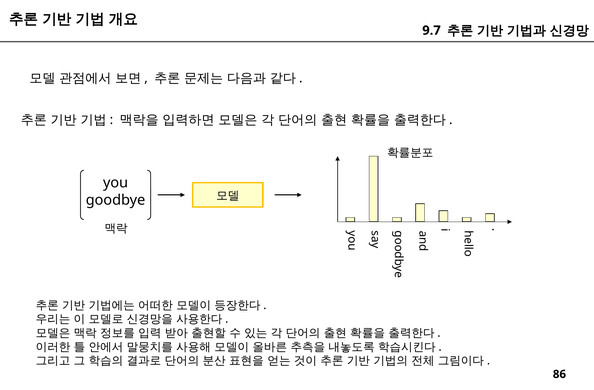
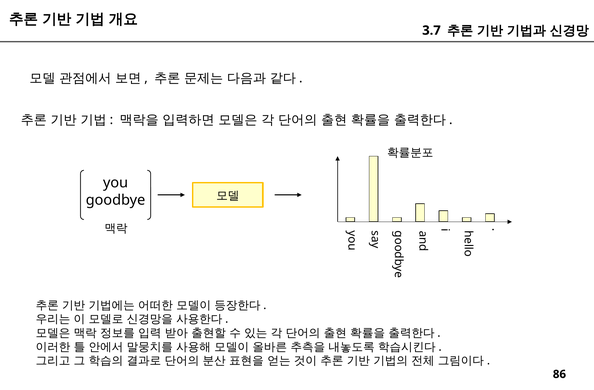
9.7: 9.7 -> 3.7 (431, 30)
